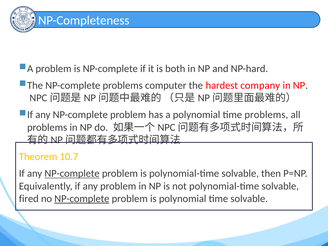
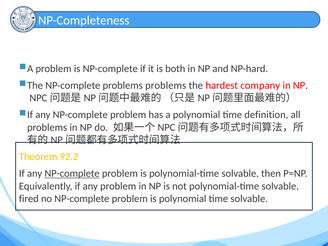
problems computer: computer -> problems (166, 85)
time problems: problems -> definition (266, 115)
10.7: 10.7 -> 92.2 (69, 157)
NP-complete underline: present -> none (82, 199)
